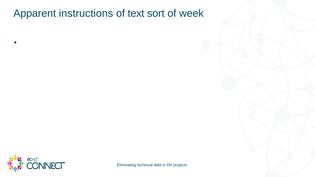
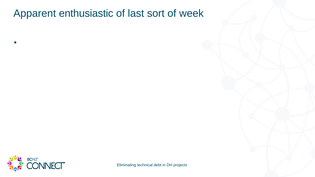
instructions: instructions -> enthusiastic (86, 13)
text: text -> last (136, 13)
